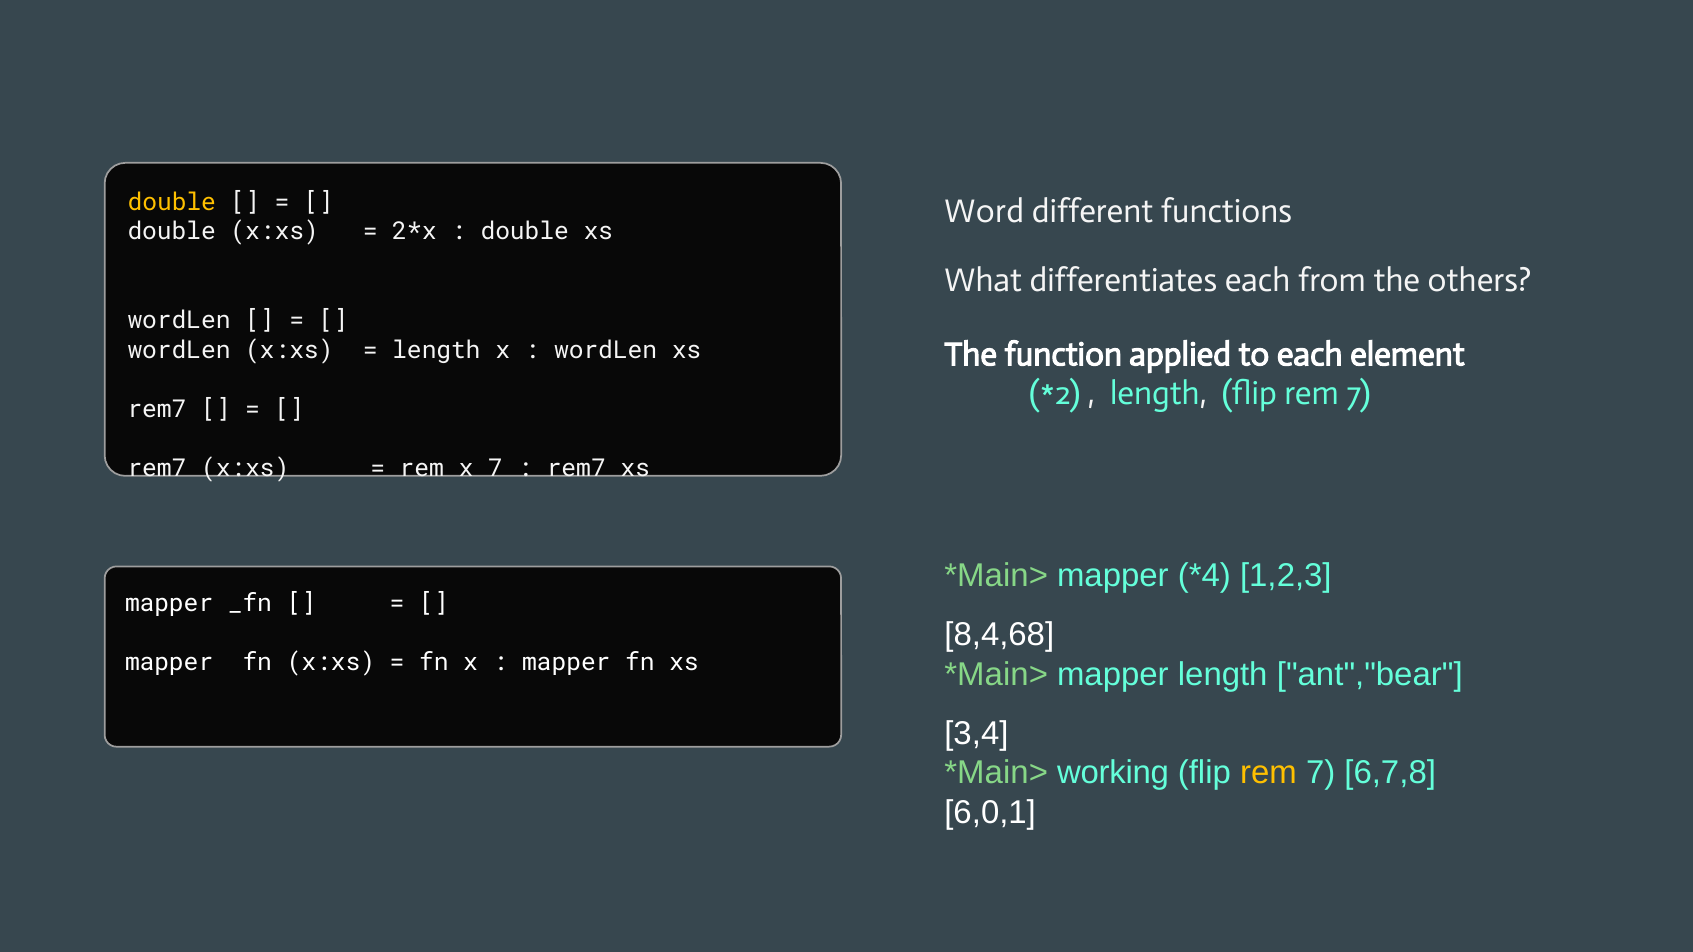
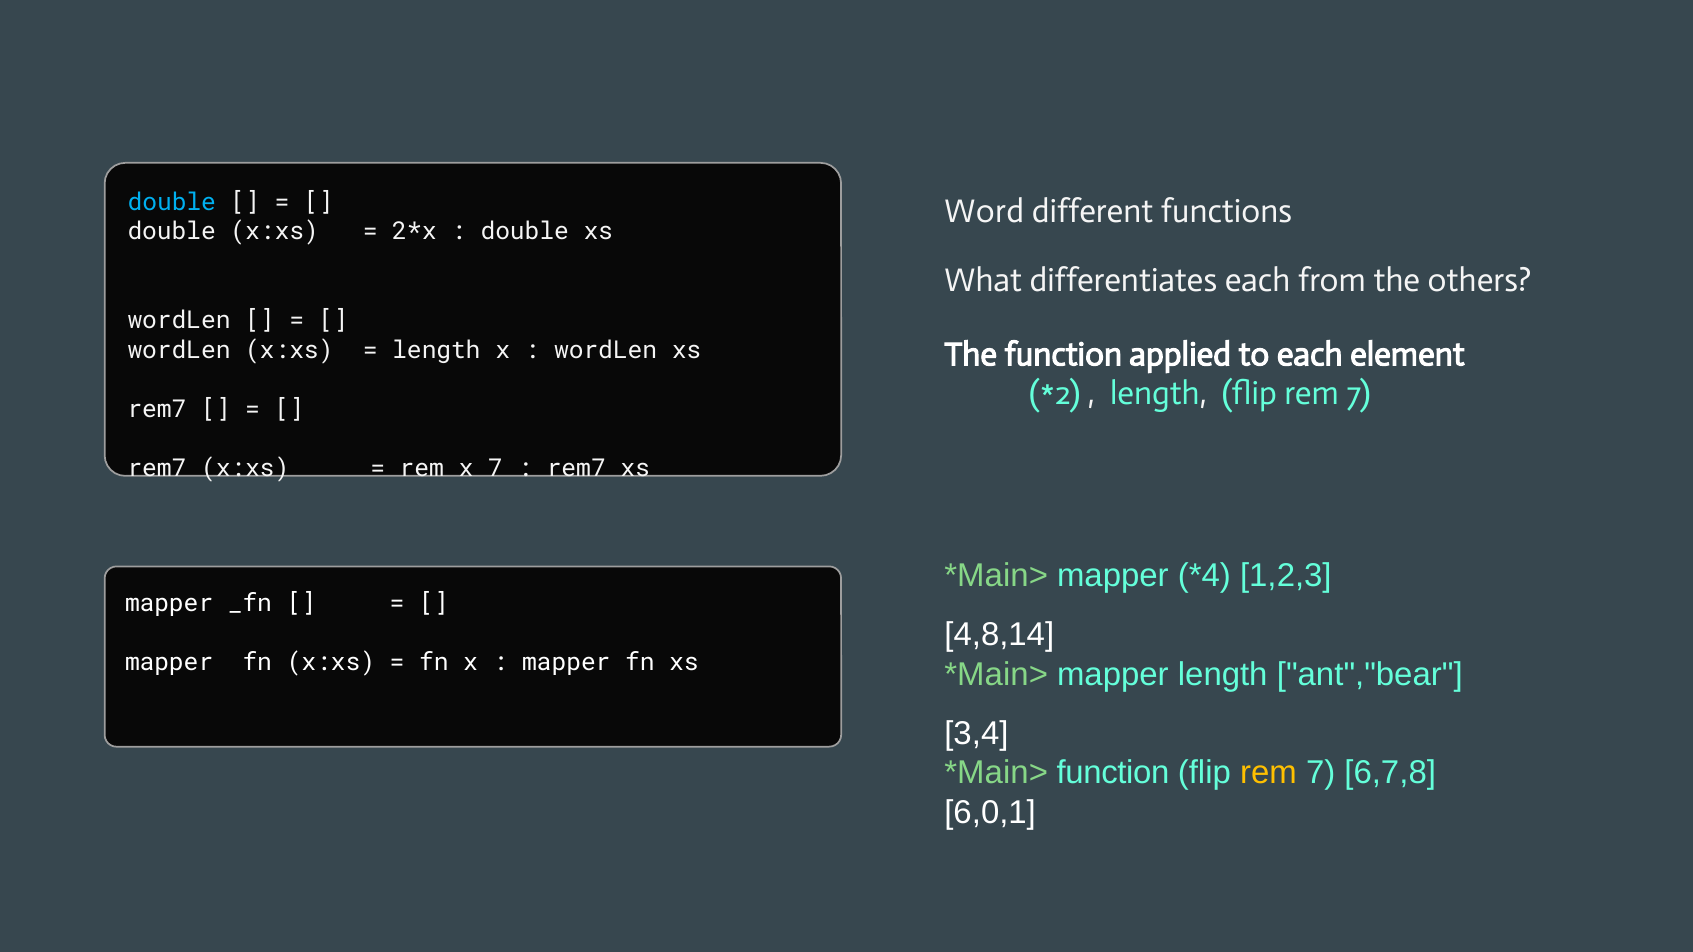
double colour: yellow -> light blue (172, 202)
8,4,68: 8,4,68 -> 4,8,14 (999, 635)
working: working -> function (1113, 773)
